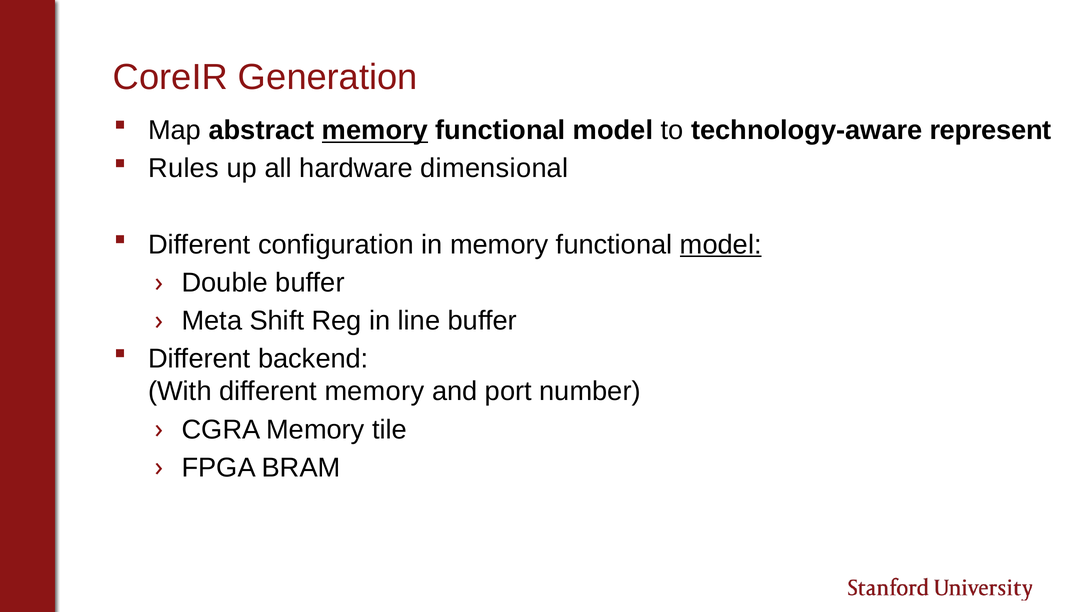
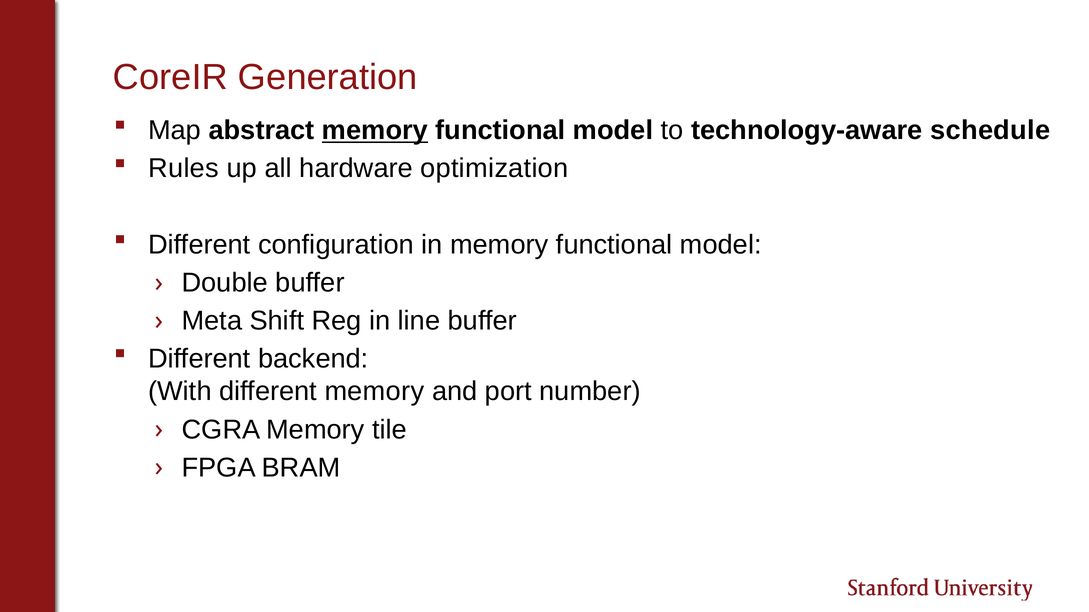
represent: represent -> schedule (990, 131)
dimensional: dimensional -> optimization (494, 169)
model underline: present -> none (721, 245)
